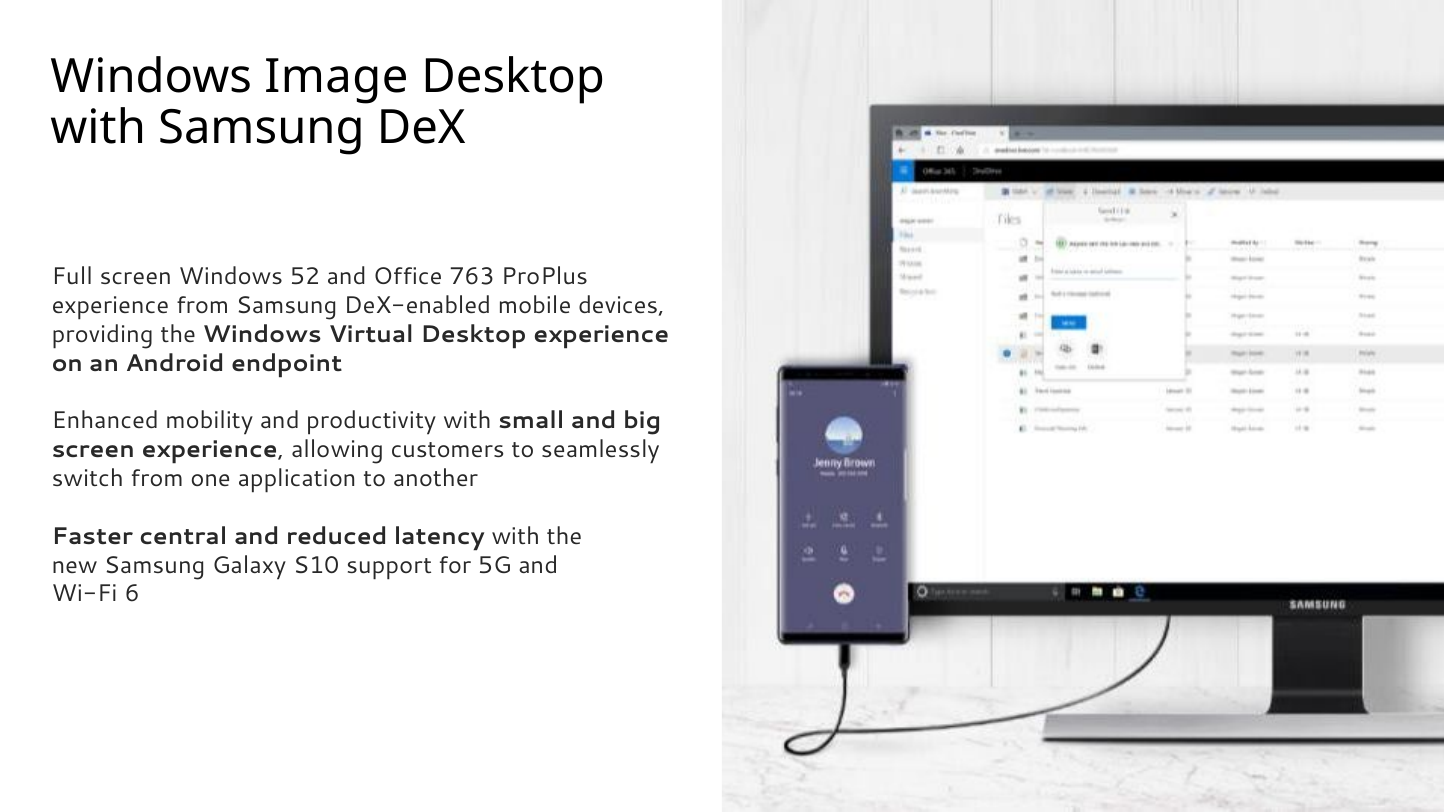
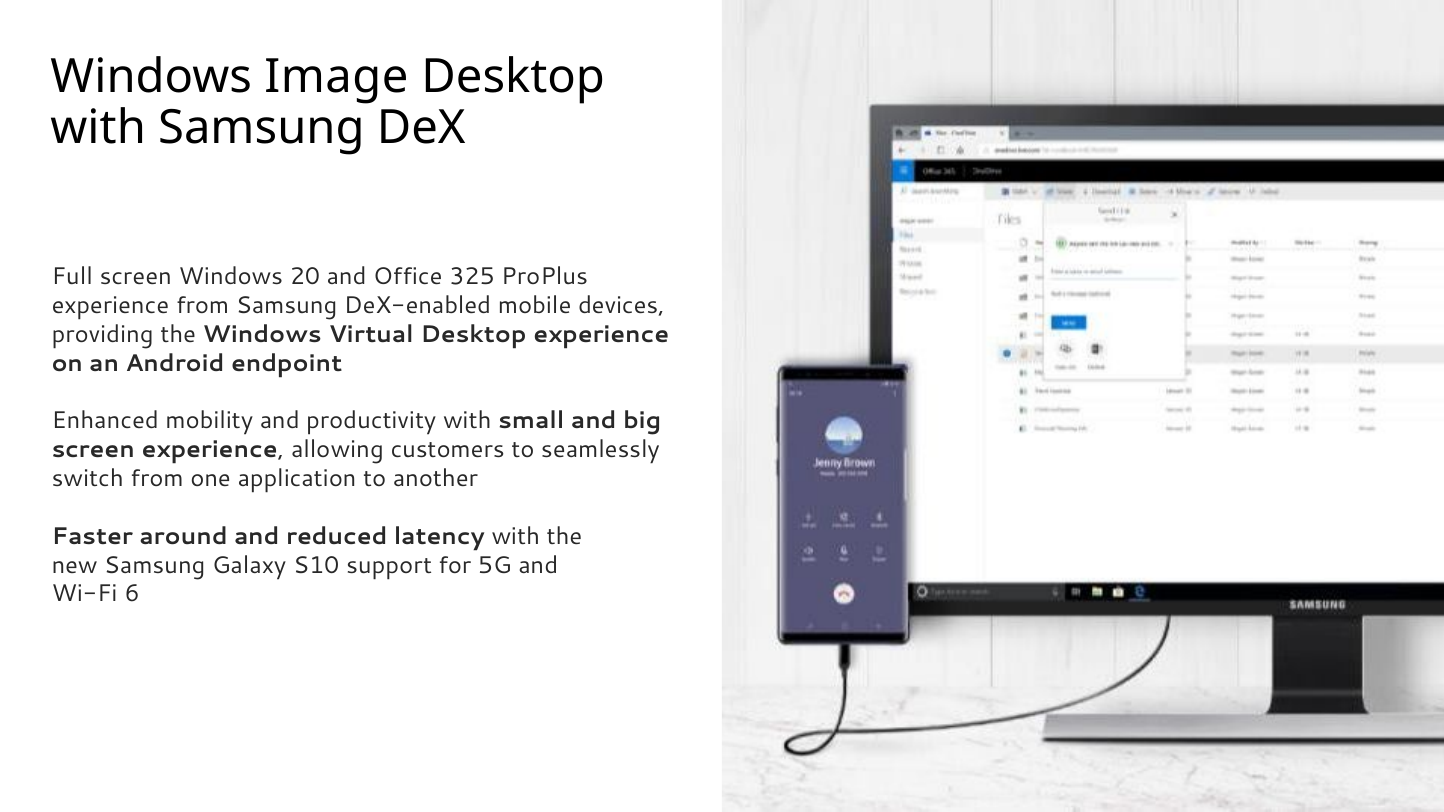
52: 52 -> 20 (305, 277)
763: 763 -> 325 (472, 277)
central: central -> around (183, 536)
